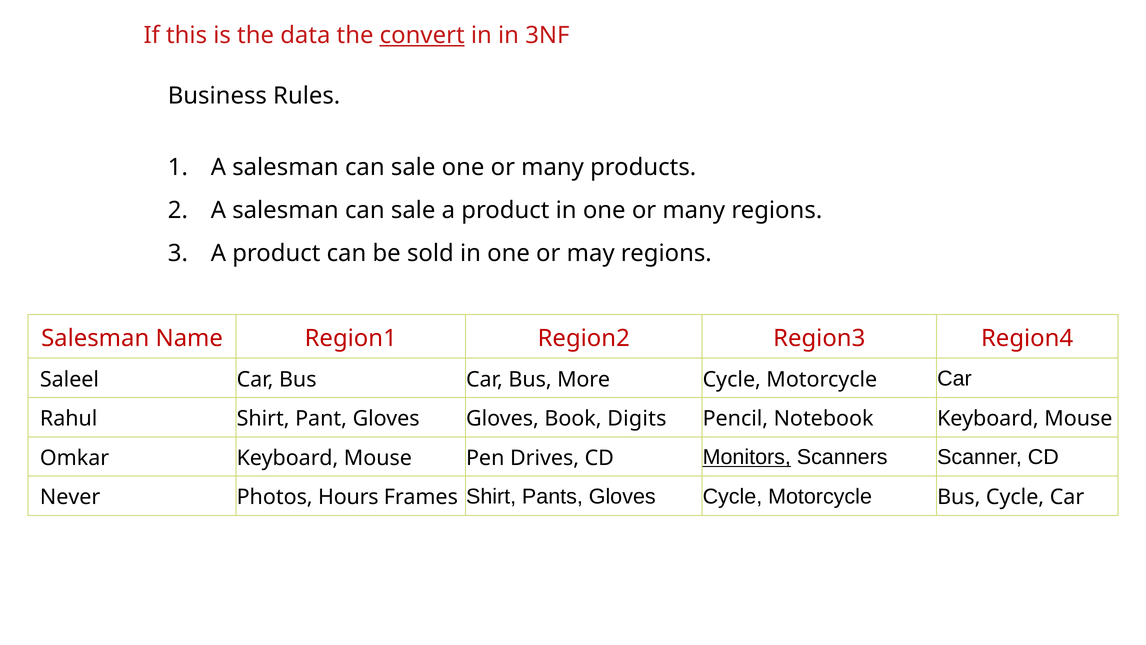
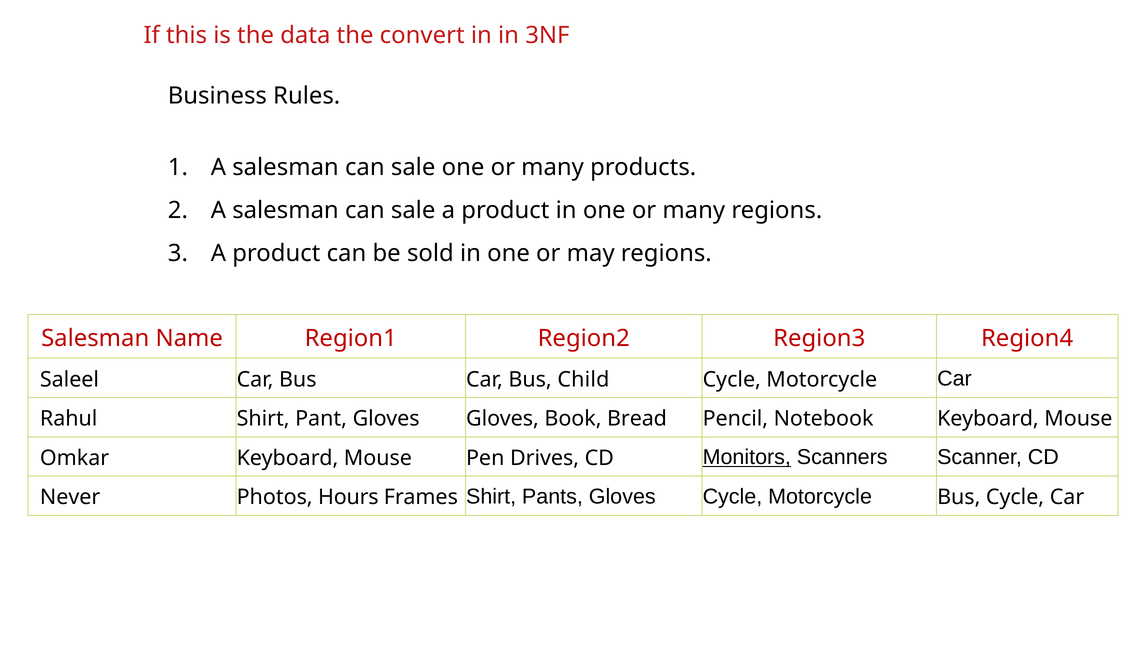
convert underline: present -> none (422, 35)
More: More -> Child (583, 379)
Digits: Digits -> Bread (637, 419)
